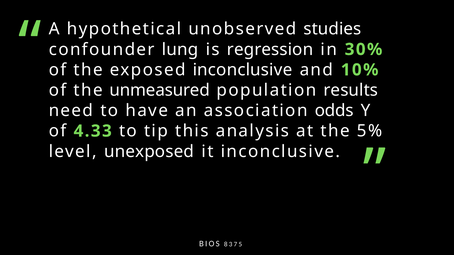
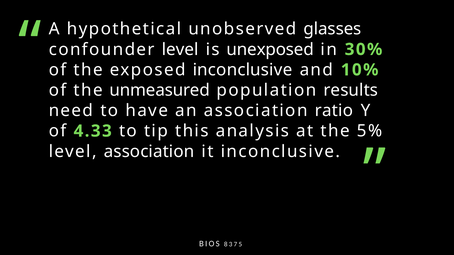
studies: studies -> glasses (332, 29)
confounder lung: lung -> level (180, 49)
regression: regression -> unexposed (270, 49)
odds: odds -> ratio (334, 111)
level unexposed: unexposed -> association (149, 152)
